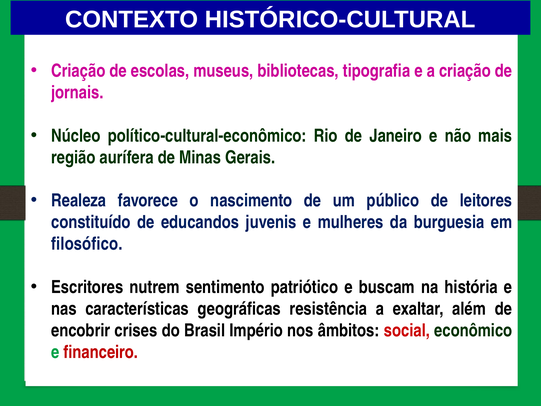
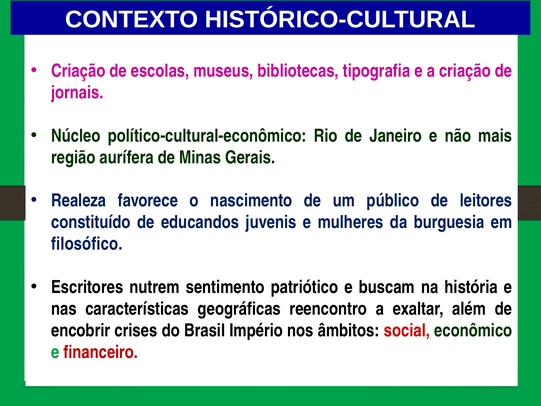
resistência: resistência -> reencontro (328, 309)
